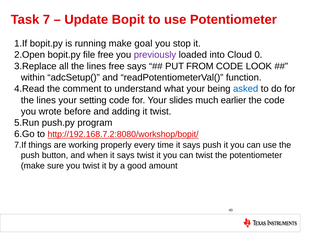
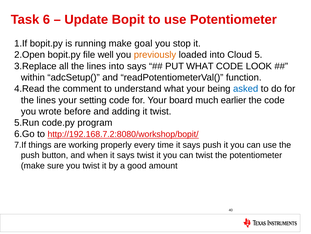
7: 7 -> 6 (46, 20)
file free: free -> well (106, 55)
previously colour: purple -> orange (155, 55)
0: 0 -> 5 (258, 55)
lines free: free -> into (117, 66)
PUT FROM: FROM -> WHAT (200, 66)
slides: slides -> board (181, 100)
push.py: push.py -> code.py (58, 122)
